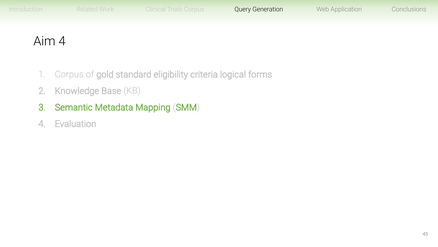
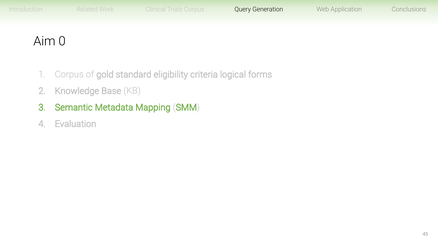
Aim 4: 4 -> 0 (62, 41)
